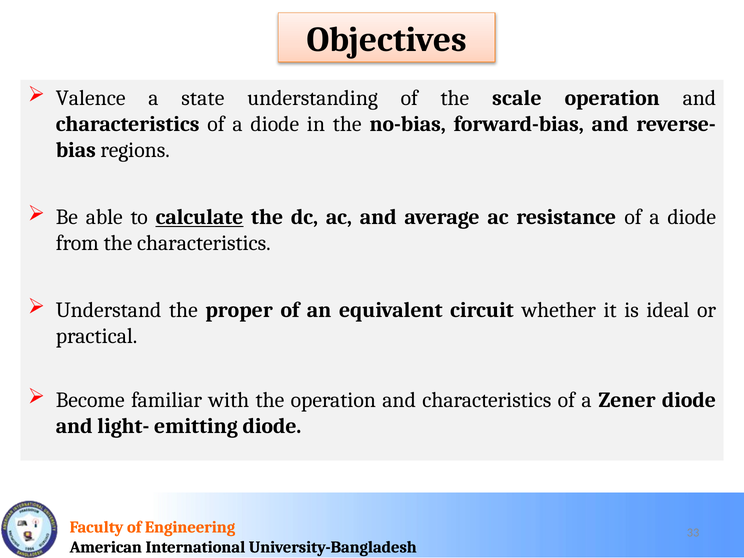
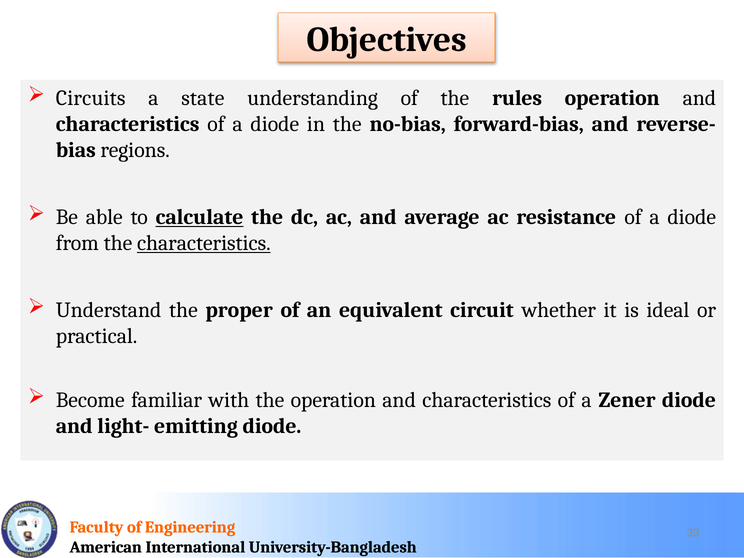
Valence: Valence -> Circuits (91, 98)
scale: scale -> rules (517, 98)
characteristics underline: none -> present (204, 243)
